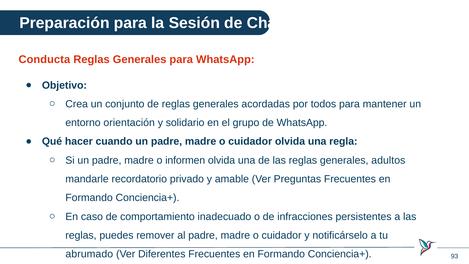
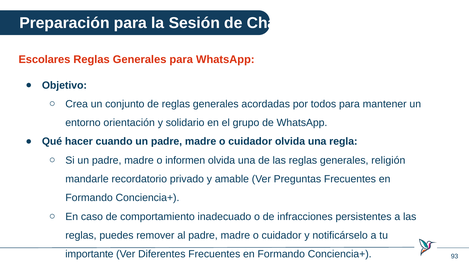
Conducta: Conducta -> Escolares (44, 60)
adultos: adultos -> religión (388, 160)
abrumado: abrumado -> importante (89, 254)
